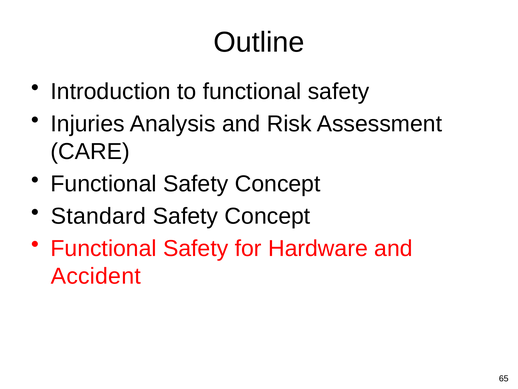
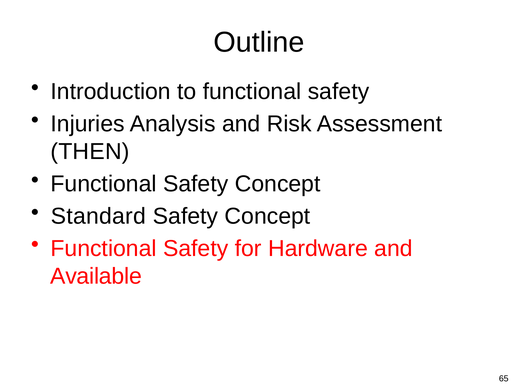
CARE: CARE -> THEN (90, 151)
Accident: Accident -> Available (96, 276)
